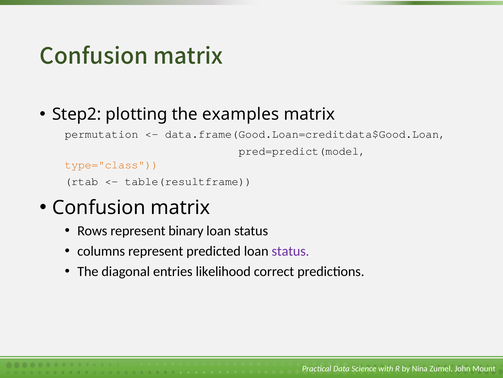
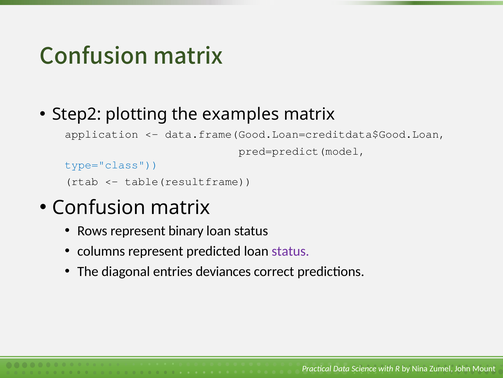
permutation: permutation -> application (102, 134)
type="class colour: orange -> blue (112, 164)
likelihood: likelihood -> deviances (223, 271)
